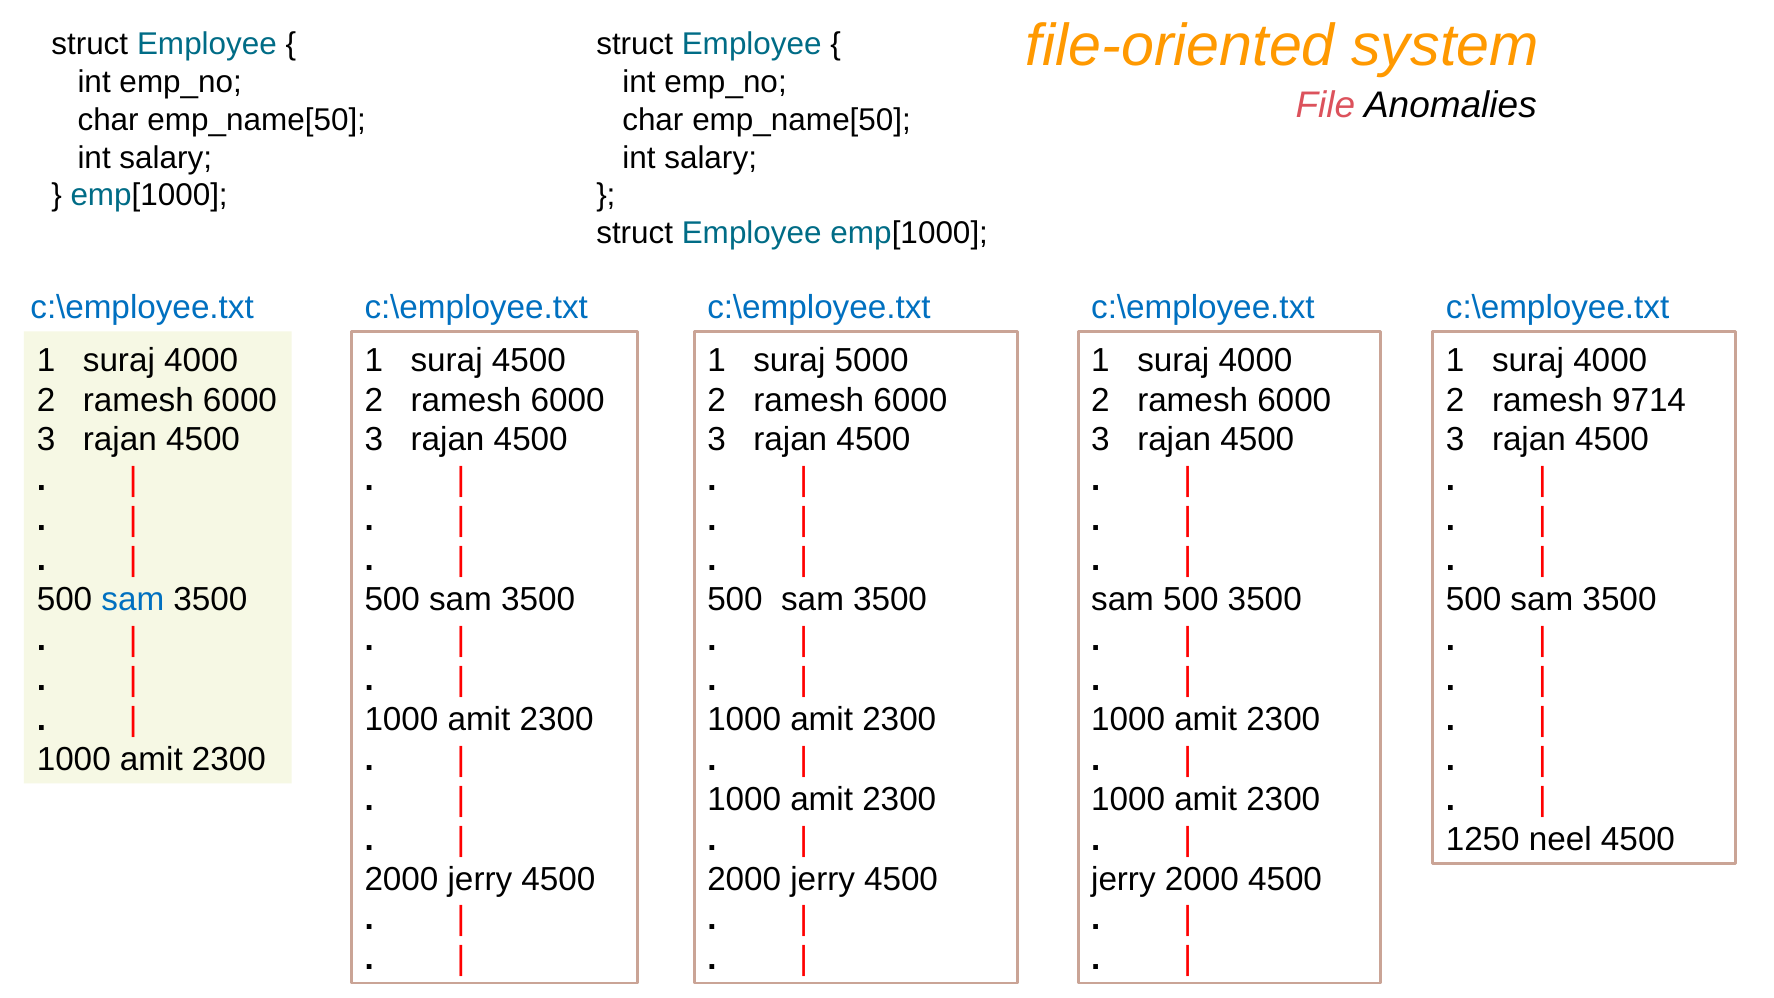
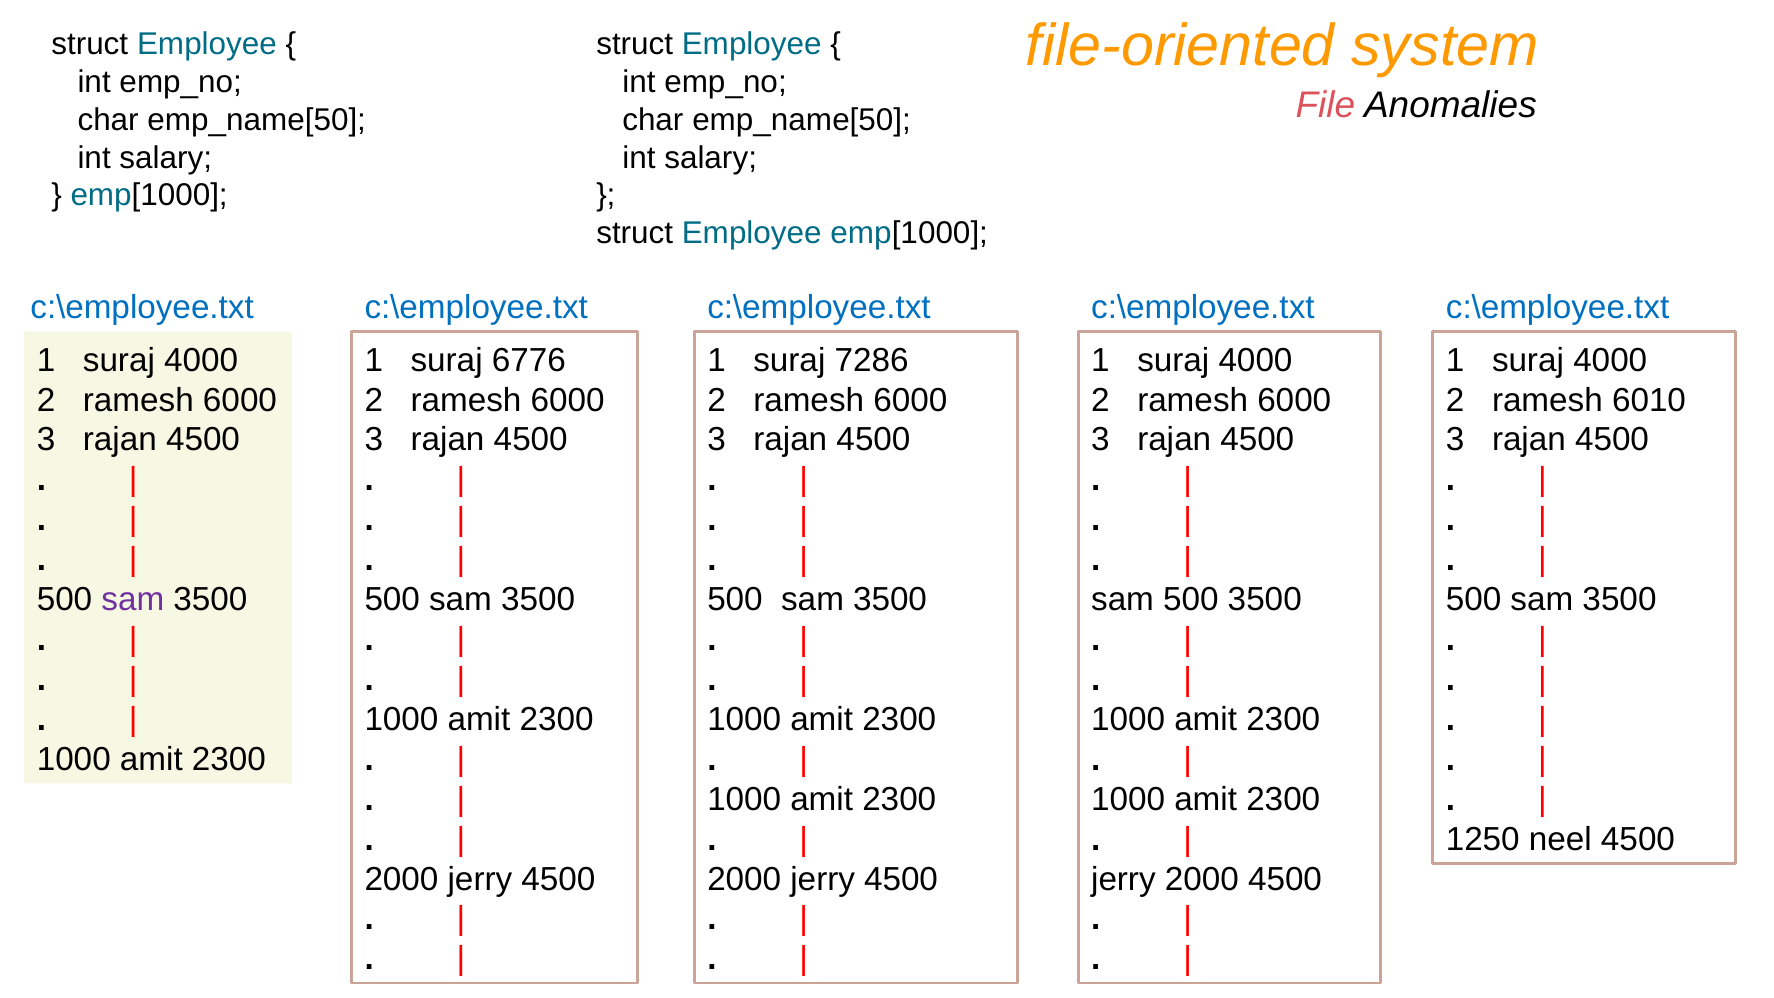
suraj 4500: 4500 -> 6776 (529, 360)
5000: 5000 -> 7286 (872, 360)
9714: 9714 -> 6010 (1649, 400)
sam colour: blue -> purple (133, 600)
